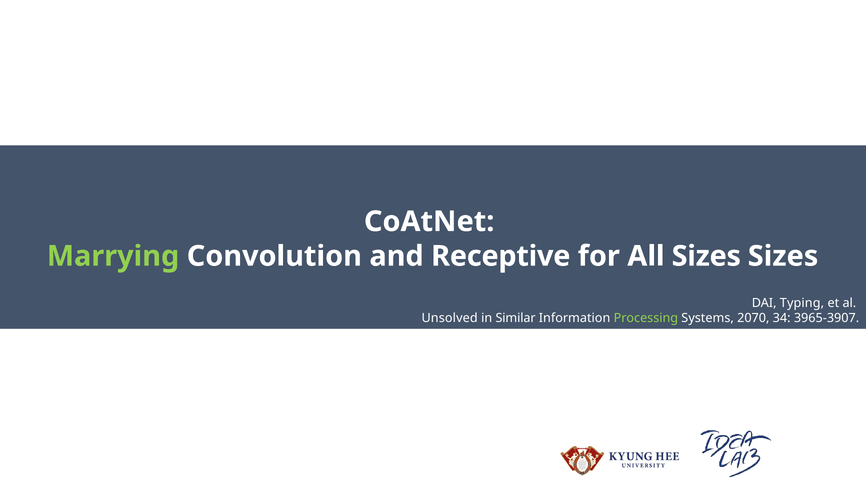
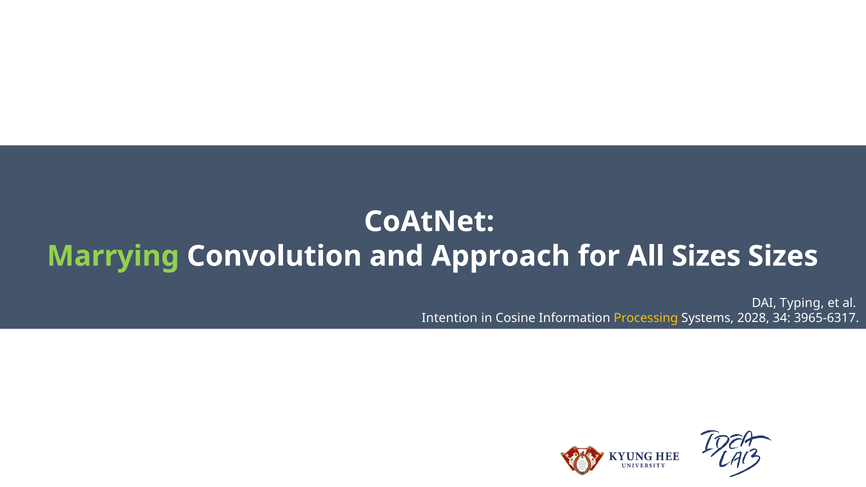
Receptive: Receptive -> Approach (501, 256)
Unsolved: Unsolved -> Intention (450, 318)
Similar: Similar -> Cosine (515, 318)
Processing colour: light green -> yellow (646, 318)
2070: 2070 -> 2028 (753, 318)
3965-3907: 3965-3907 -> 3965-6317 (827, 318)
